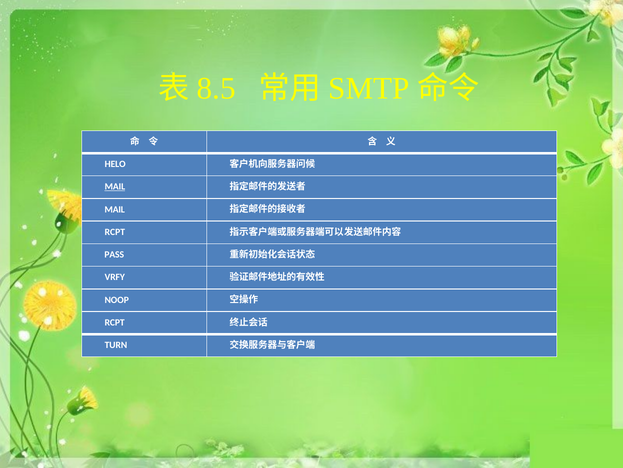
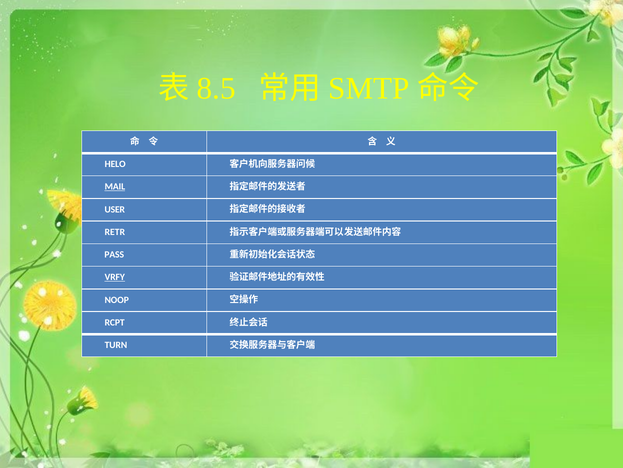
MAIL: MAIL -> USER (115, 209)
RCPT: RCPT -> RETR (115, 232)
VRFY underline: none -> present (115, 277)
